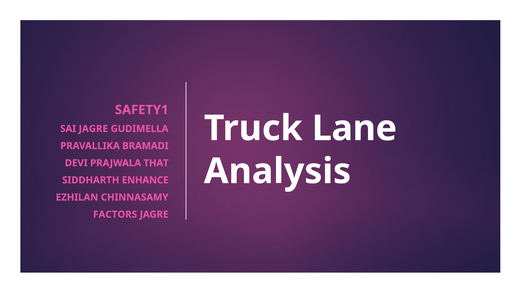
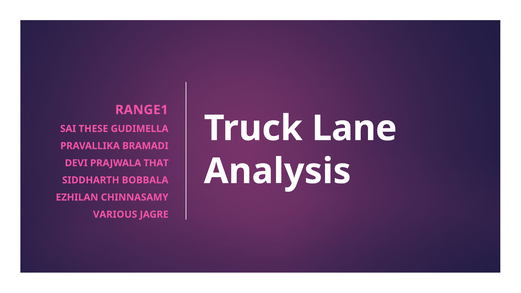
SAFETY1: SAFETY1 -> RANGE1 (142, 110)
SAI JAGRE: JAGRE -> THESE (93, 129)
ENHANCE: ENHANCE -> BOBBALA (145, 180)
FACTORS: FACTORS -> VARIOUS (115, 215)
